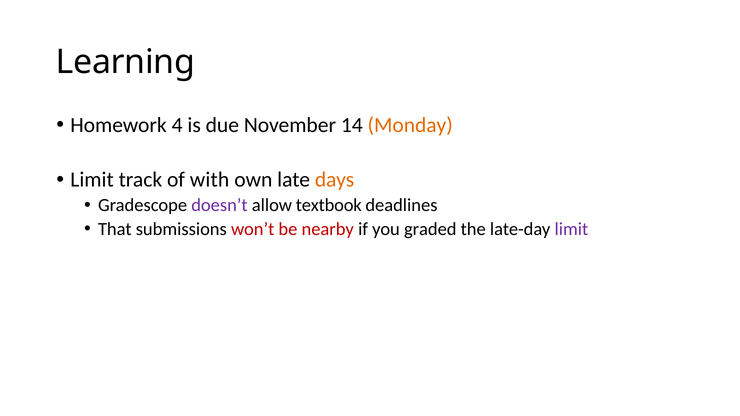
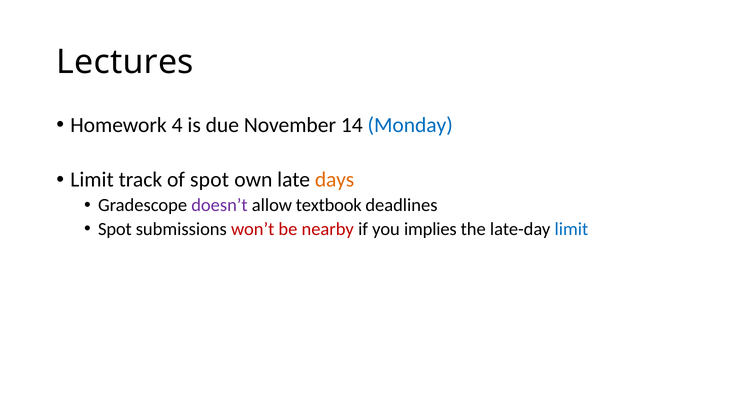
Learning: Learning -> Lectures (125, 62)
Monday colour: orange -> blue (410, 125)
of with: with -> spot (210, 180)
That: That -> Spot (115, 229)
graded: graded -> implies (430, 229)
limit colour: purple -> blue (571, 229)
